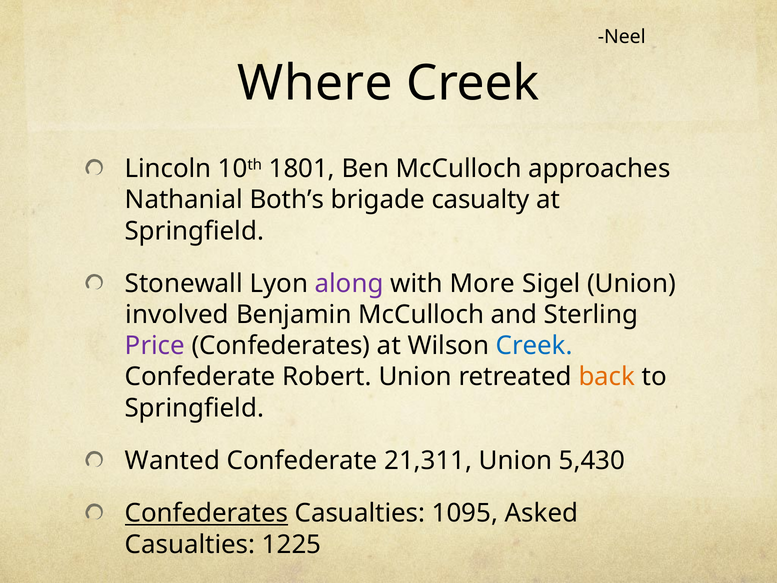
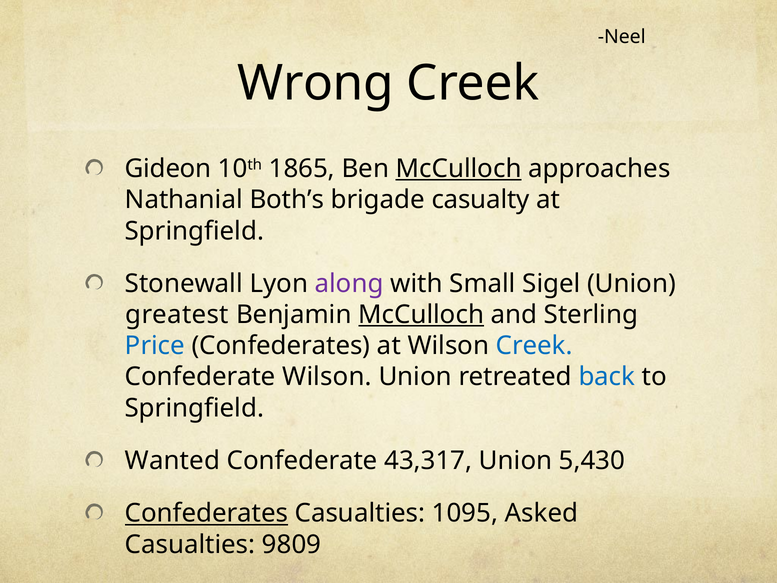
Where: Where -> Wrong (316, 83)
Lincoln: Lincoln -> Gideon (168, 169)
1801: 1801 -> 1865 (302, 169)
McCulloch underline: none -> present (459, 169)
More: More -> Small (482, 284)
involved: involved -> greatest (177, 315)
McCulloch underline: none -> present (421, 315)
Price colour: purple -> blue (155, 346)
Confederate Robert: Robert -> Wilson (327, 377)
back colour: orange -> blue (607, 377)
21,311: 21,311 -> 43,317 (428, 461)
1225: 1225 -> 9809 (292, 544)
